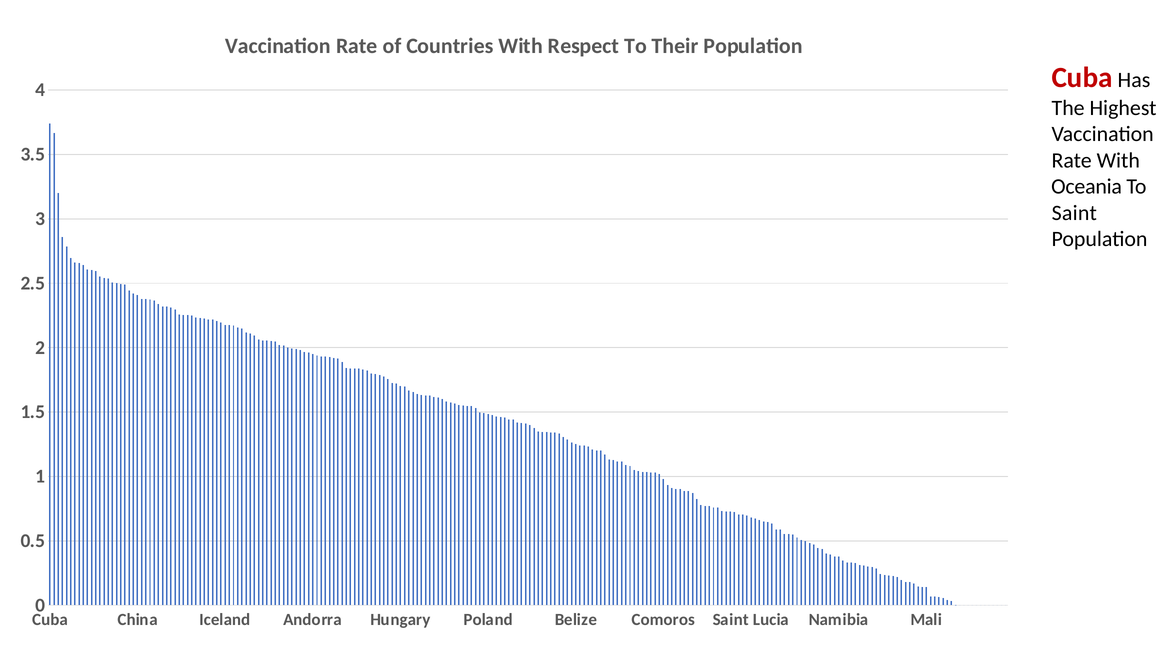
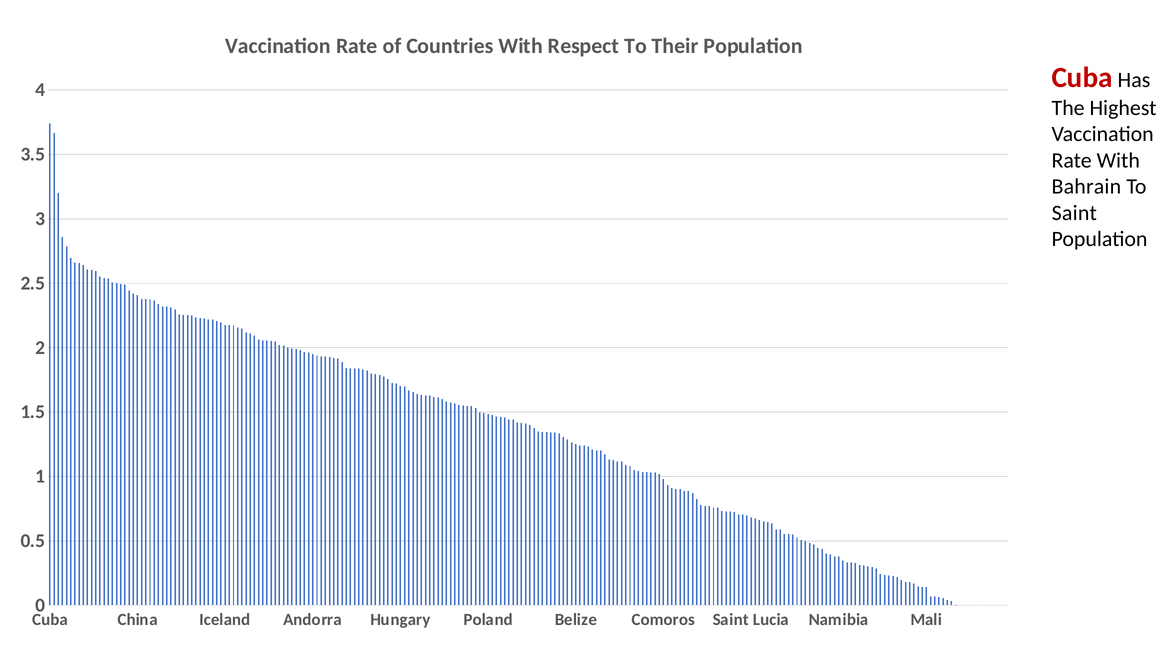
Oceania: Oceania -> Bahrain (1086, 187)
